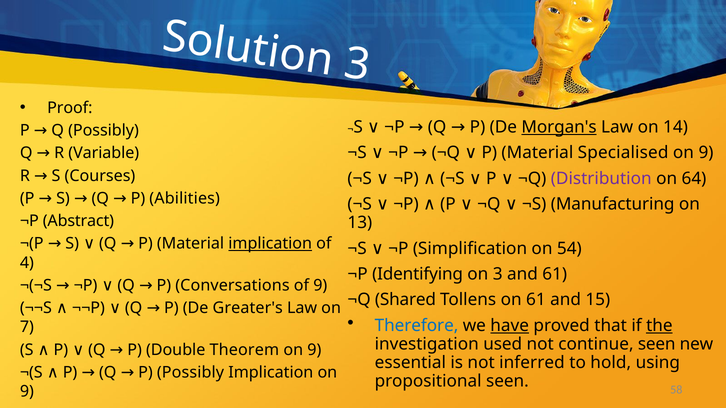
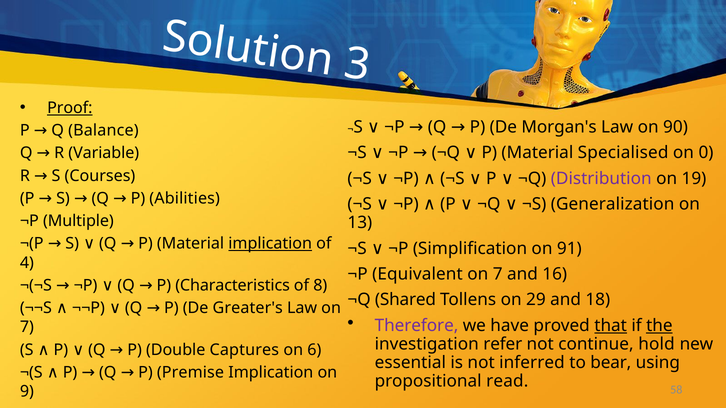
Proof underline: none -> present (70, 108)
Morgan's underline: present -> none (559, 127)
14: 14 -> 90 (676, 127)
Q Possibly: Possibly -> Balance (103, 131)
9: 9 -> 0 (706, 153)
64: 64 -> 19 (694, 179)
Manufacturing: Manufacturing -> Generalization (613, 204)
Abstract: Abstract -> Multiple (78, 221)
54: 54 -> 91 (569, 249)
Identifying: Identifying -> Equivalent (417, 274)
on 3: 3 -> 7 (498, 274)
and 61: 61 -> 16 (555, 274)
Conversations: Conversations -> Characteristics (233, 286)
of 9: 9 -> 8 (320, 286)
on 61: 61 -> 29 (536, 300)
15: 15 -> 18 (598, 300)
Therefore colour: blue -> purple (417, 326)
have underline: present -> none (510, 326)
that underline: none -> present (611, 326)
used: used -> refer (503, 344)
continue seen: seen -> hold (657, 344)
Theorem: Theorem -> Captures (244, 350)
9: 9 -> 6 (314, 350)
hold: hold -> bear (611, 363)
P Possibly: Possibly -> Premise (190, 373)
propositional seen: seen -> read (507, 381)
